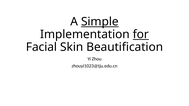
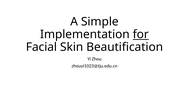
Simple underline: present -> none (100, 22)
